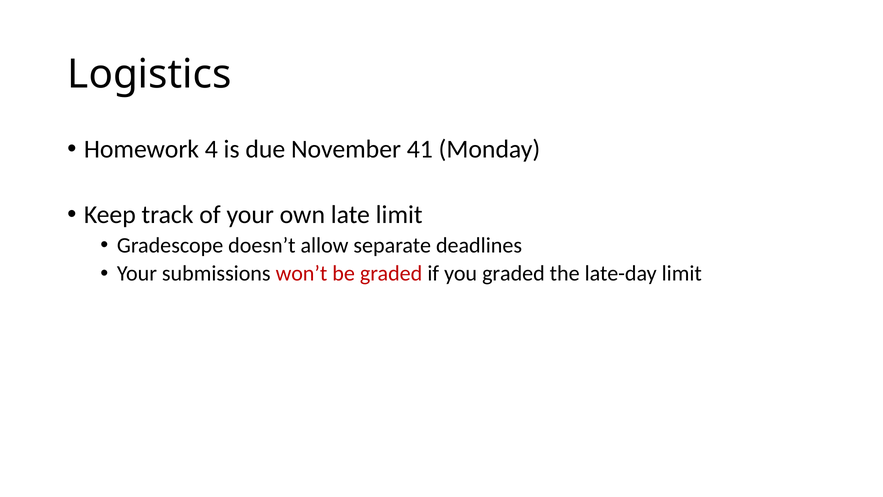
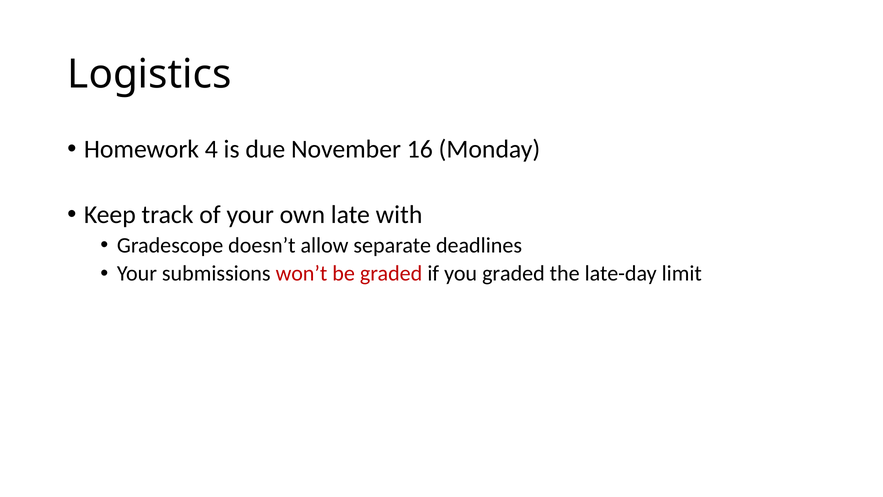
41: 41 -> 16 (420, 149)
late limit: limit -> with (399, 215)
